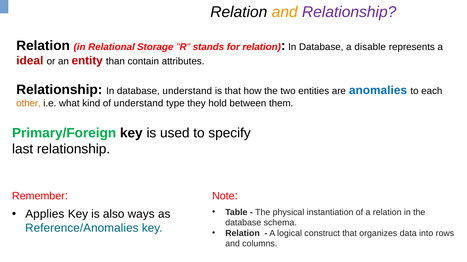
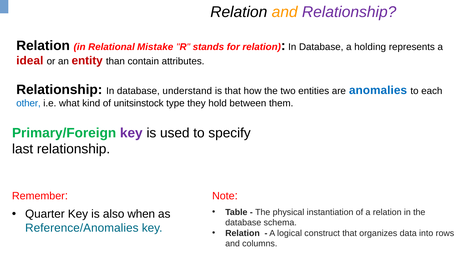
Storage: Storage -> Mistake (155, 47)
disable: disable -> holding (370, 47)
other colour: orange -> blue (28, 104)
of understand: understand -> unitsinstock (139, 104)
key colour: black -> purple (131, 133)
Applies: Applies -> Quarter (45, 215)
ways: ways -> when (141, 215)
